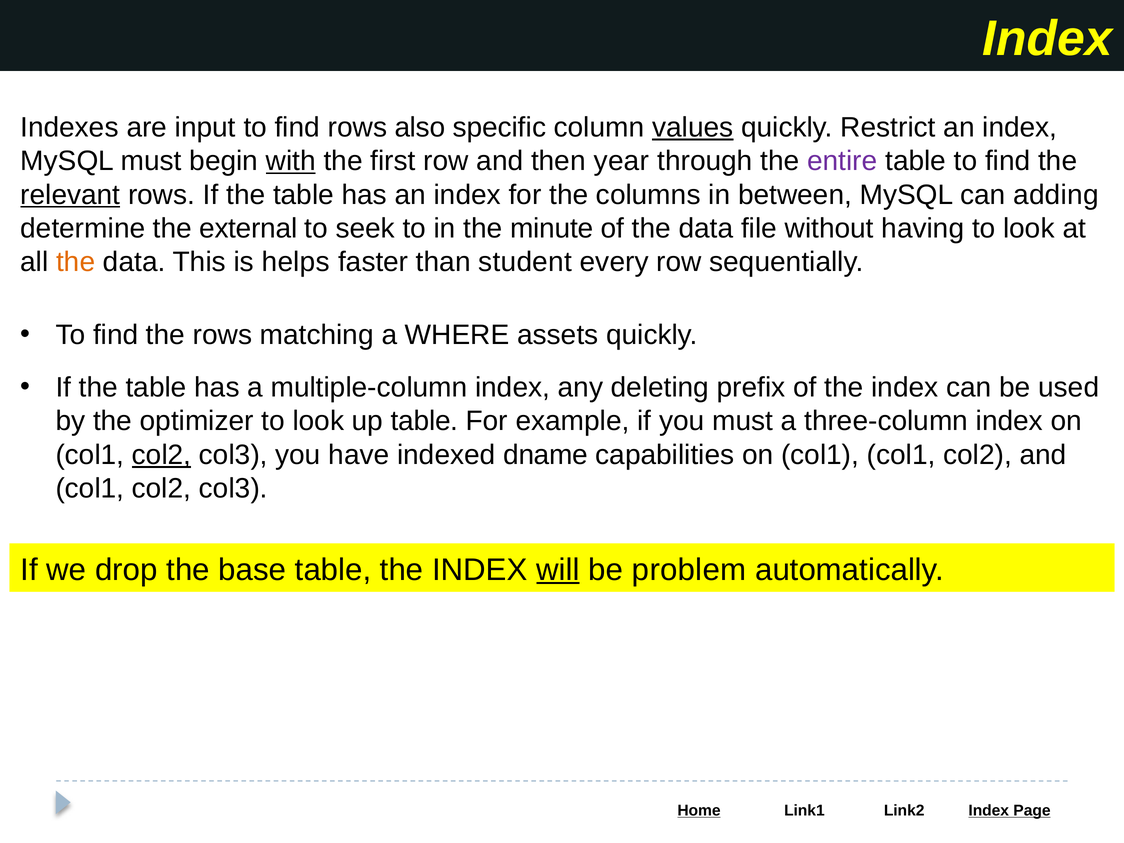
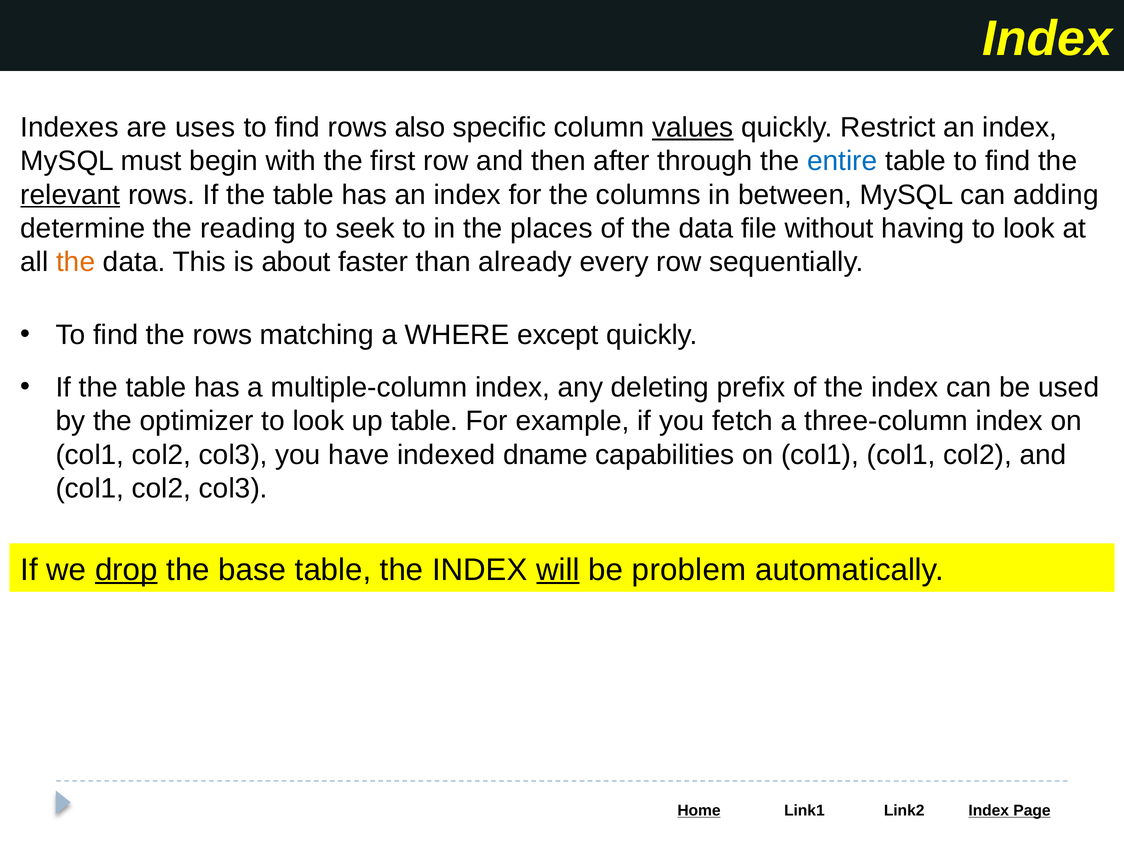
input: input -> uses (205, 127)
with underline: present -> none (291, 161)
year: year -> after (622, 161)
entire colour: purple -> blue (842, 161)
external: external -> reading (248, 228)
minute: minute -> places (551, 228)
helps: helps -> about (296, 262)
student: student -> already (525, 262)
assets: assets -> except (558, 335)
you must: must -> fetch (743, 421)
col2 underline: present -> none (162, 455)
drop underline: none -> present (126, 570)
